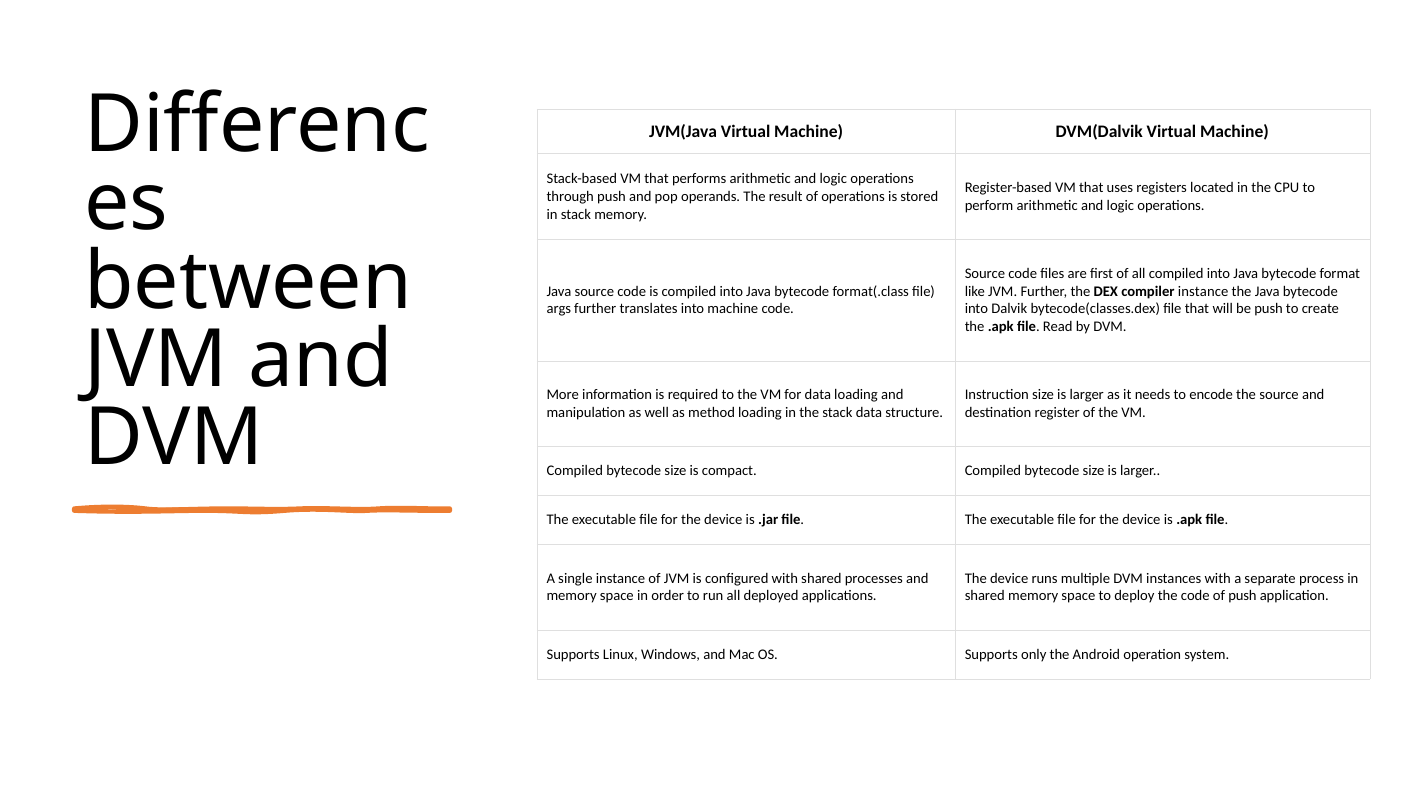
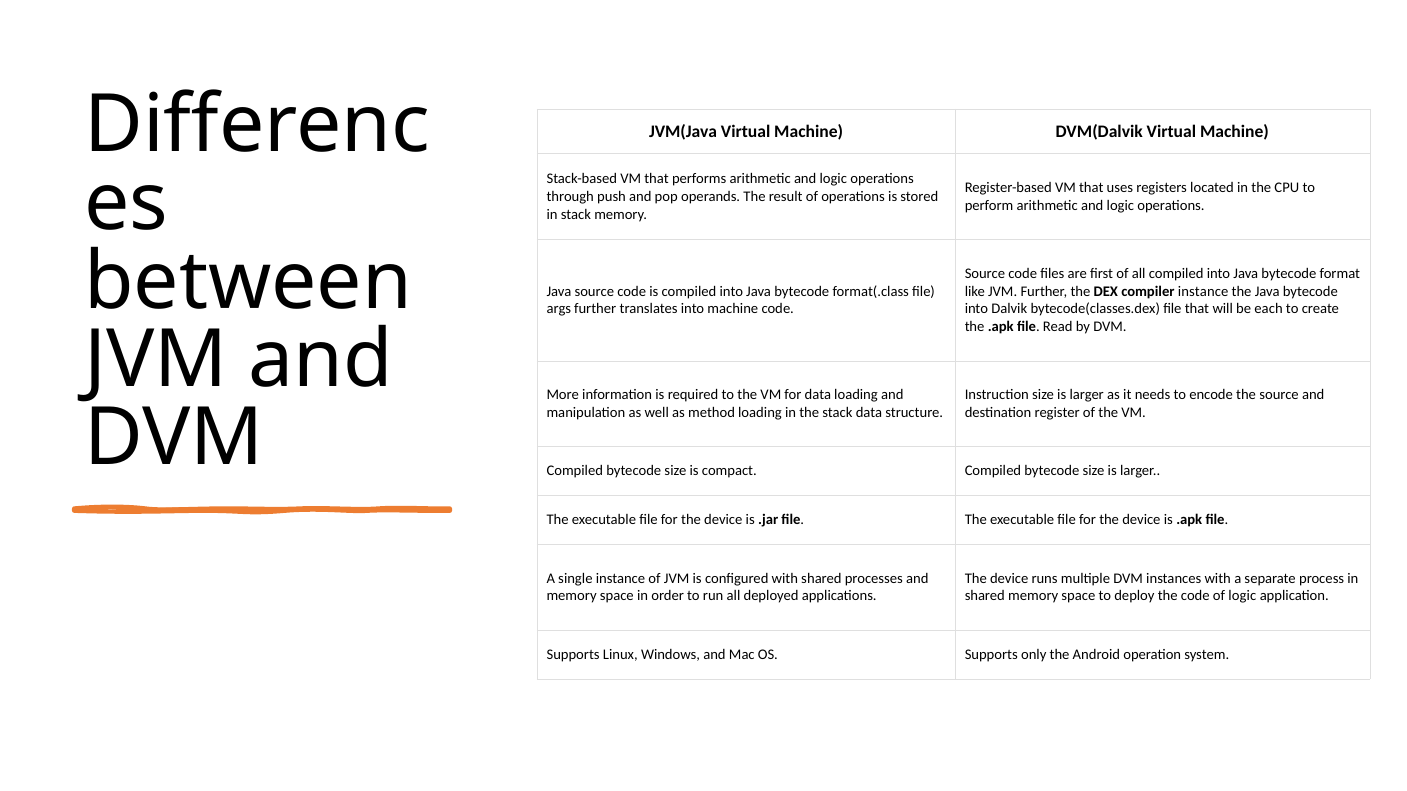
be push: push -> each (1269, 309)
of push: push -> logic (1242, 596)
